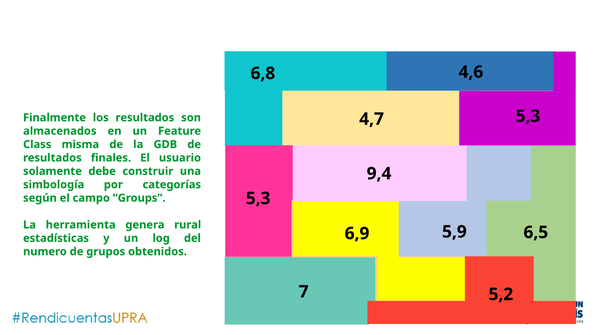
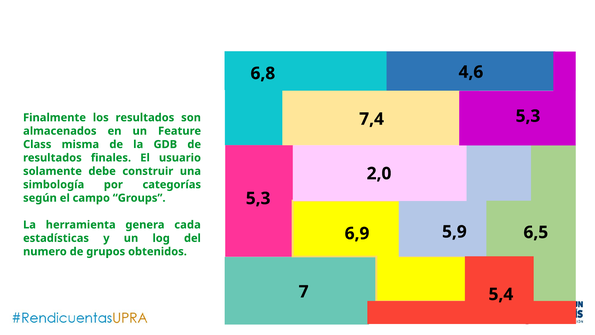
4,7: 4,7 -> 7,4 (372, 119)
9,4: 9,4 -> 2,0 (379, 173)
rural: rural -> cada (188, 225)
5,2: 5,2 -> 5,4 (501, 294)
